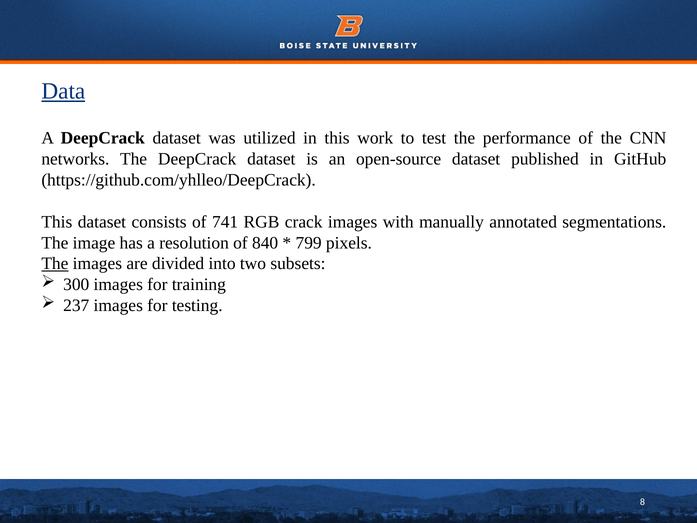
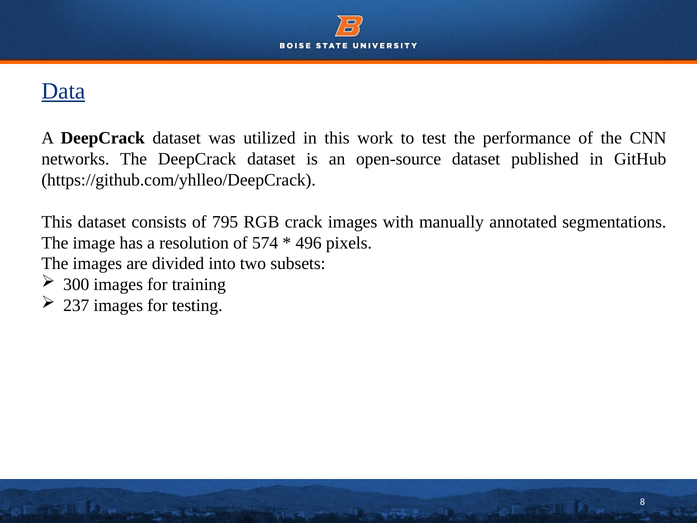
741: 741 -> 795 (225, 222)
840: 840 -> 574 (265, 243)
799: 799 -> 496 (309, 243)
The underline: present -> none (55, 264)
